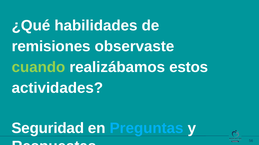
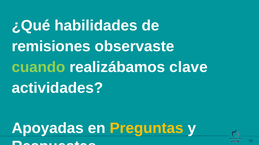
estos: estos -> clave (189, 67)
Seguridad: Seguridad -> Apoyadas (48, 129)
Preguntas colour: light blue -> yellow (147, 129)
